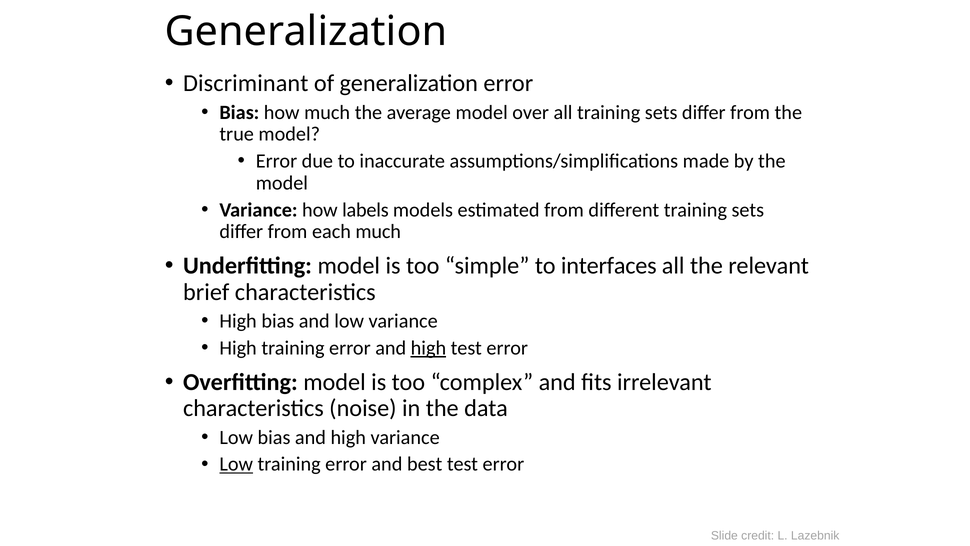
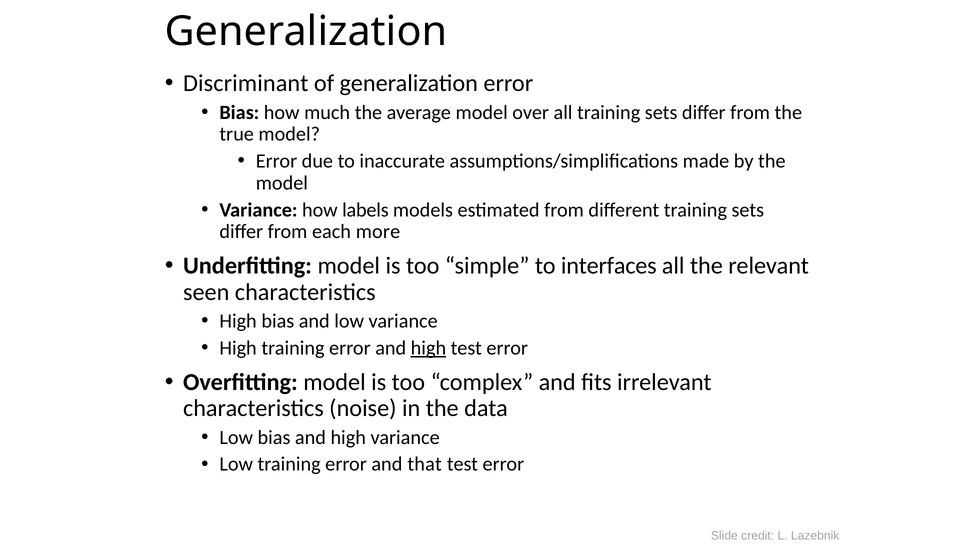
each much: much -> more (378, 232)
brief: brief -> seen (206, 292)
Low underline: present -> none (236, 464)
best: best -> that (425, 464)
